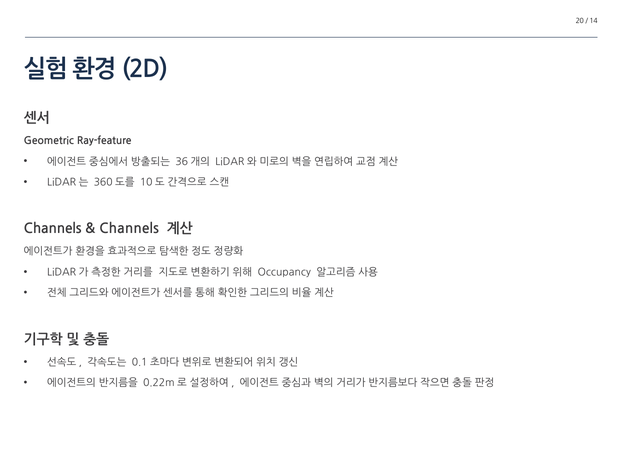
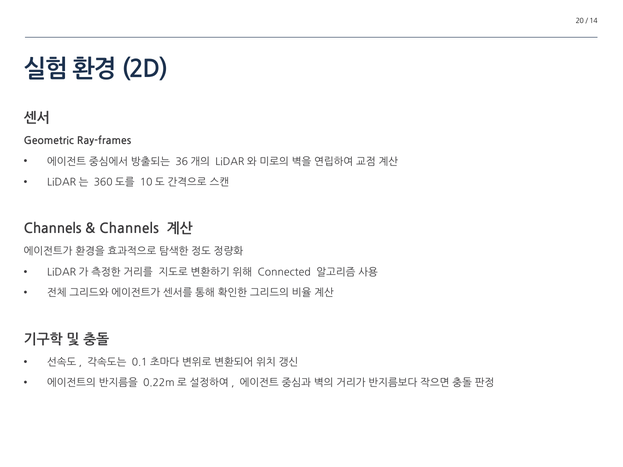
Ray-feature: Ray-feature -> Ray-frames (104, 141)
Occupancy: Occupancy -> Connected (284, 272)
